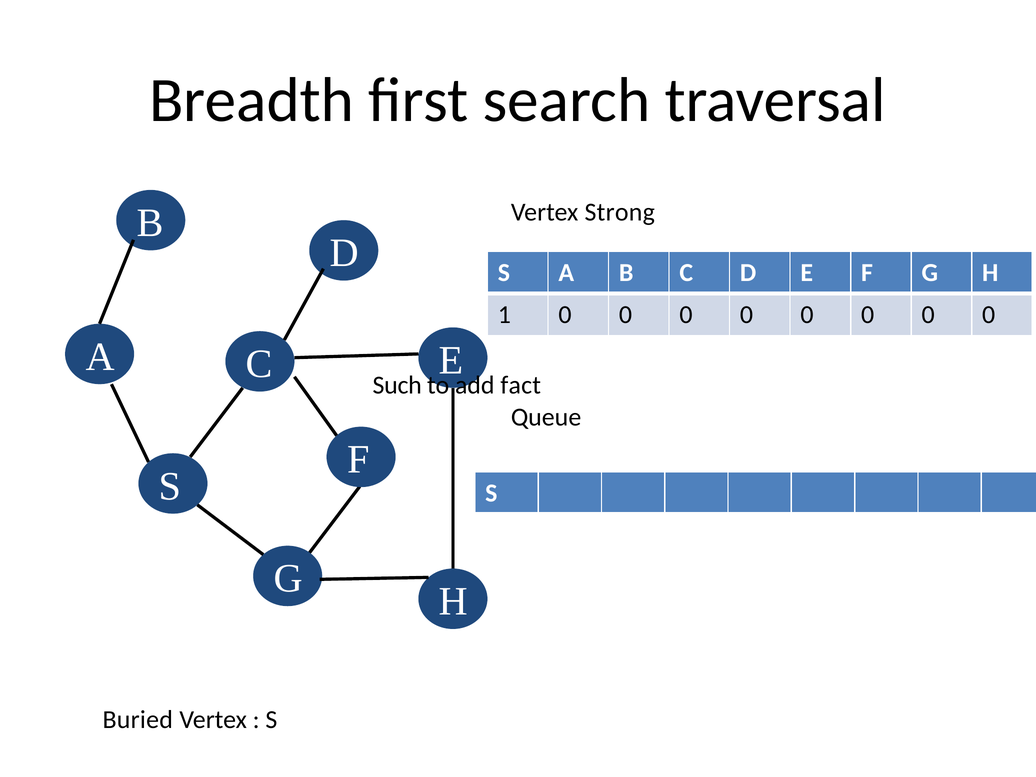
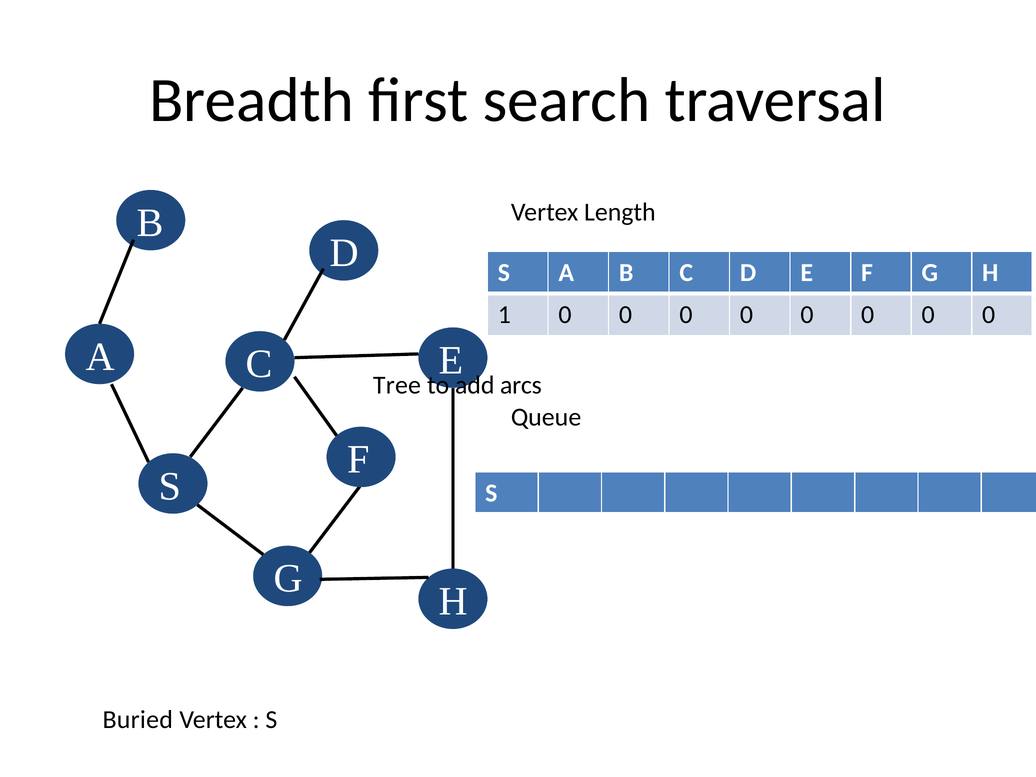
Strong: Strong -> Length (620, 212)
Such: Such -> Tree (397, 385)
fact: fact -> arcs (521, 385)
